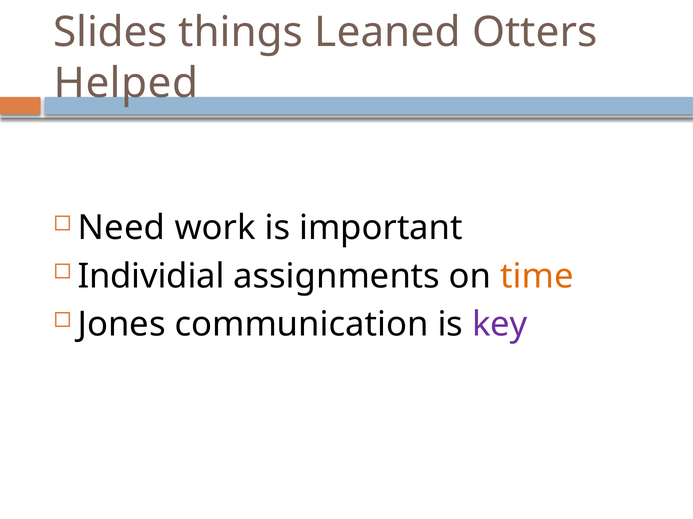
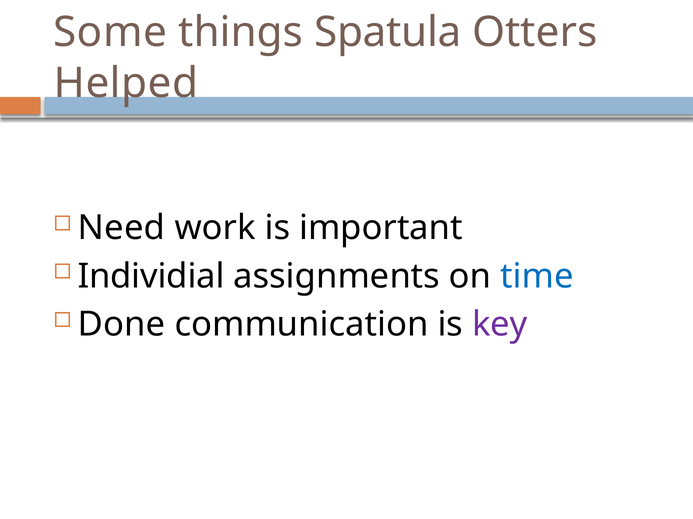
Slides: Slides -> Some (110, 32)
Leaned: Leaned -> Spatula (388, 32)
time colour: orange -> blue (537, 277)
Jones: Jones -> Done (121, 325)
